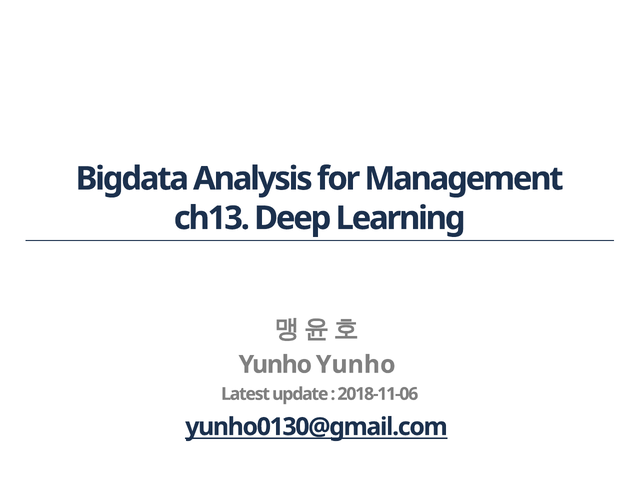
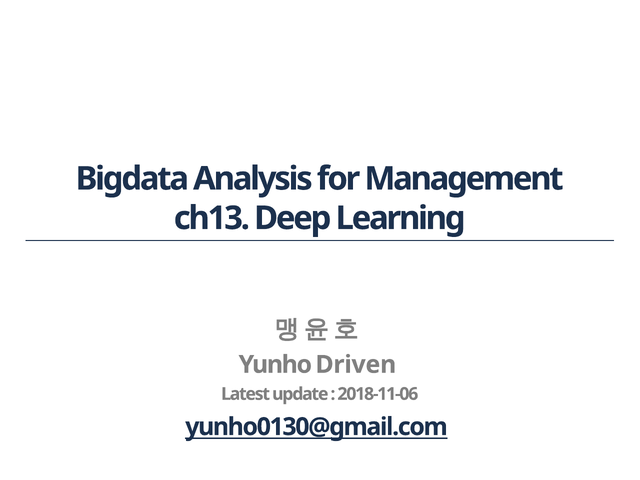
Yunho Yunho: Yunho -> Driven (356, 365)
